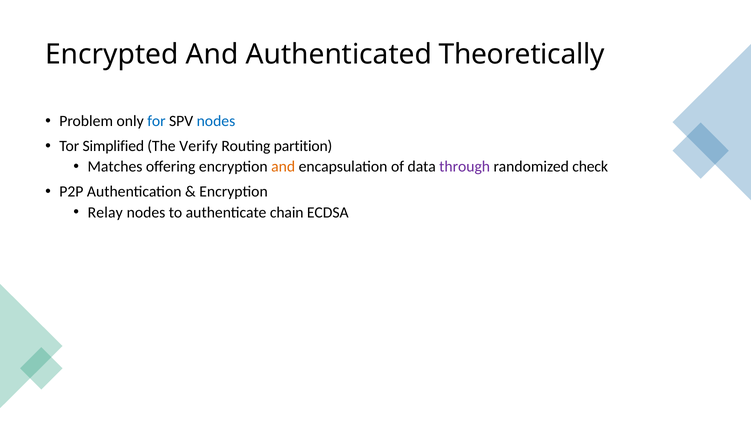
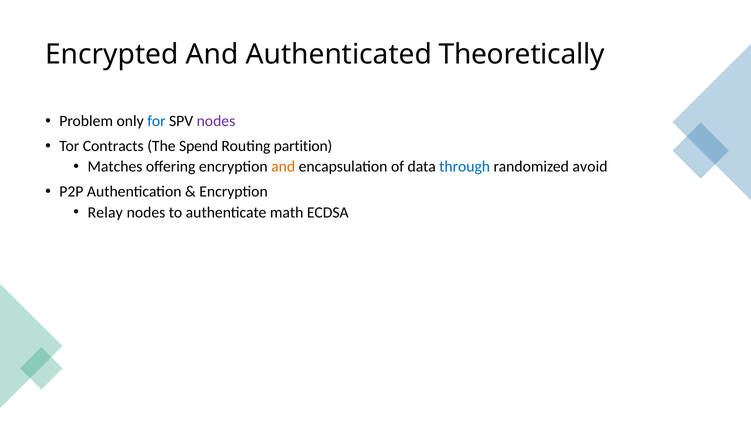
nodes colour: blue -> purple (216, 121)
Simplified: Simplified -> Contracts (113, 146)
Verify: Verify -> Spend (199, 146)
through colour: purple -> blue (465, 167)
check: check -> avoid (590, 167)
chain: chain -> math (287, 212)
